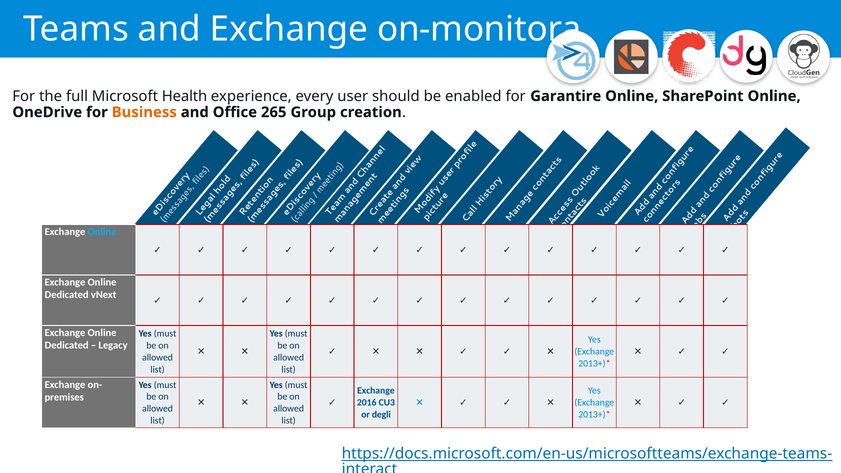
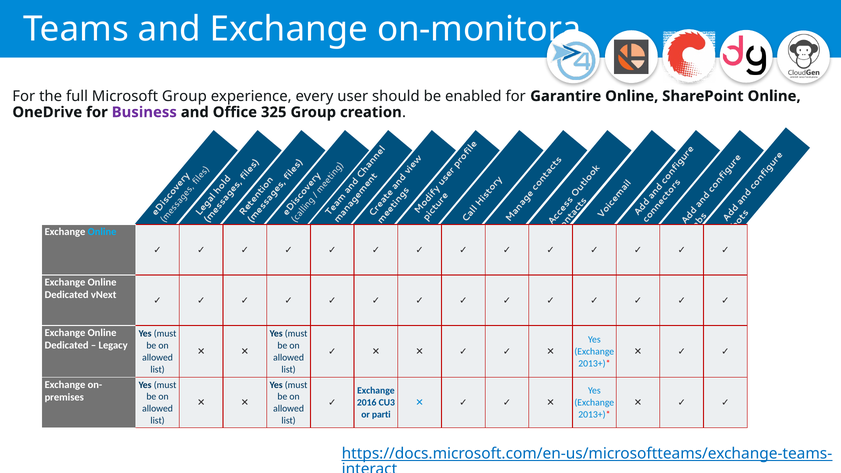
Microsoft Health: Health -> Group (184, 96)
Business colour: orange -> purple (144, 112)
265: 265 -> 325 (274, 112)
degli: degli -> parti (381, 415)
